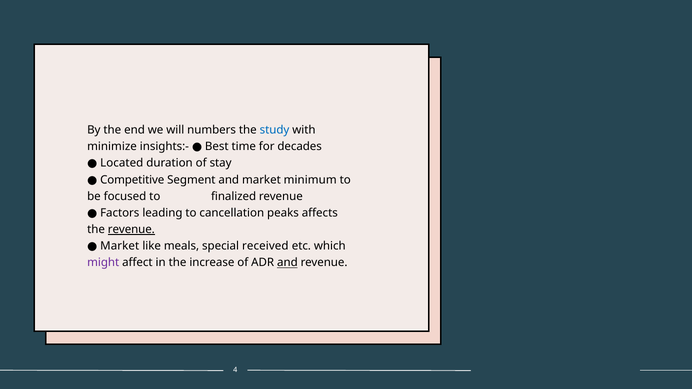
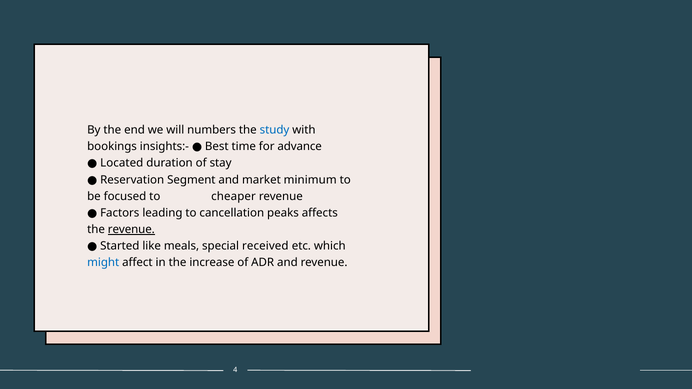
minimize: minimize -> bookings (112, 147)
decades: decades -> advance (300, 147)
Competitive: Competitive -> Reservation (132, 180)
finalized: finalized -> cheaper (234, 196)
Market: Market -> Started (120, 246)
might colour: purple -> blue (103, 263)
and underline: present -> none (287, 263)
